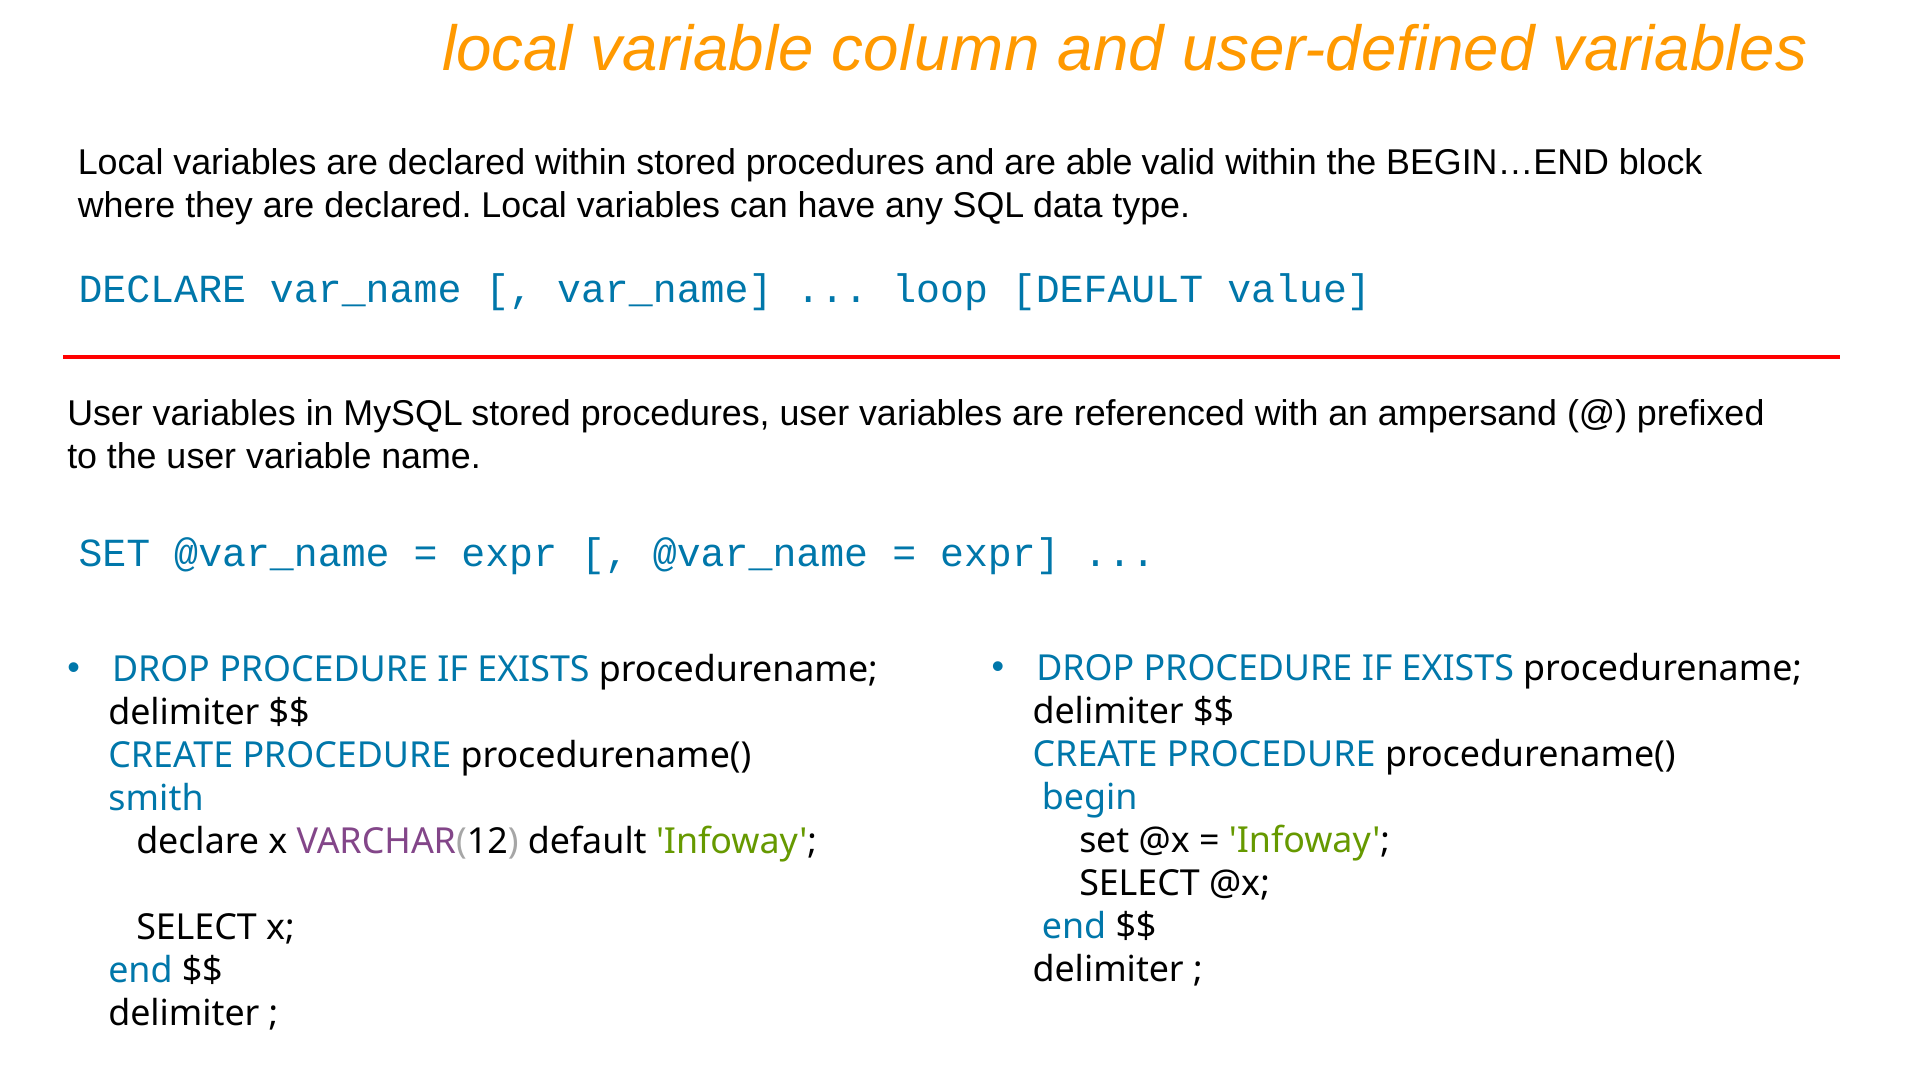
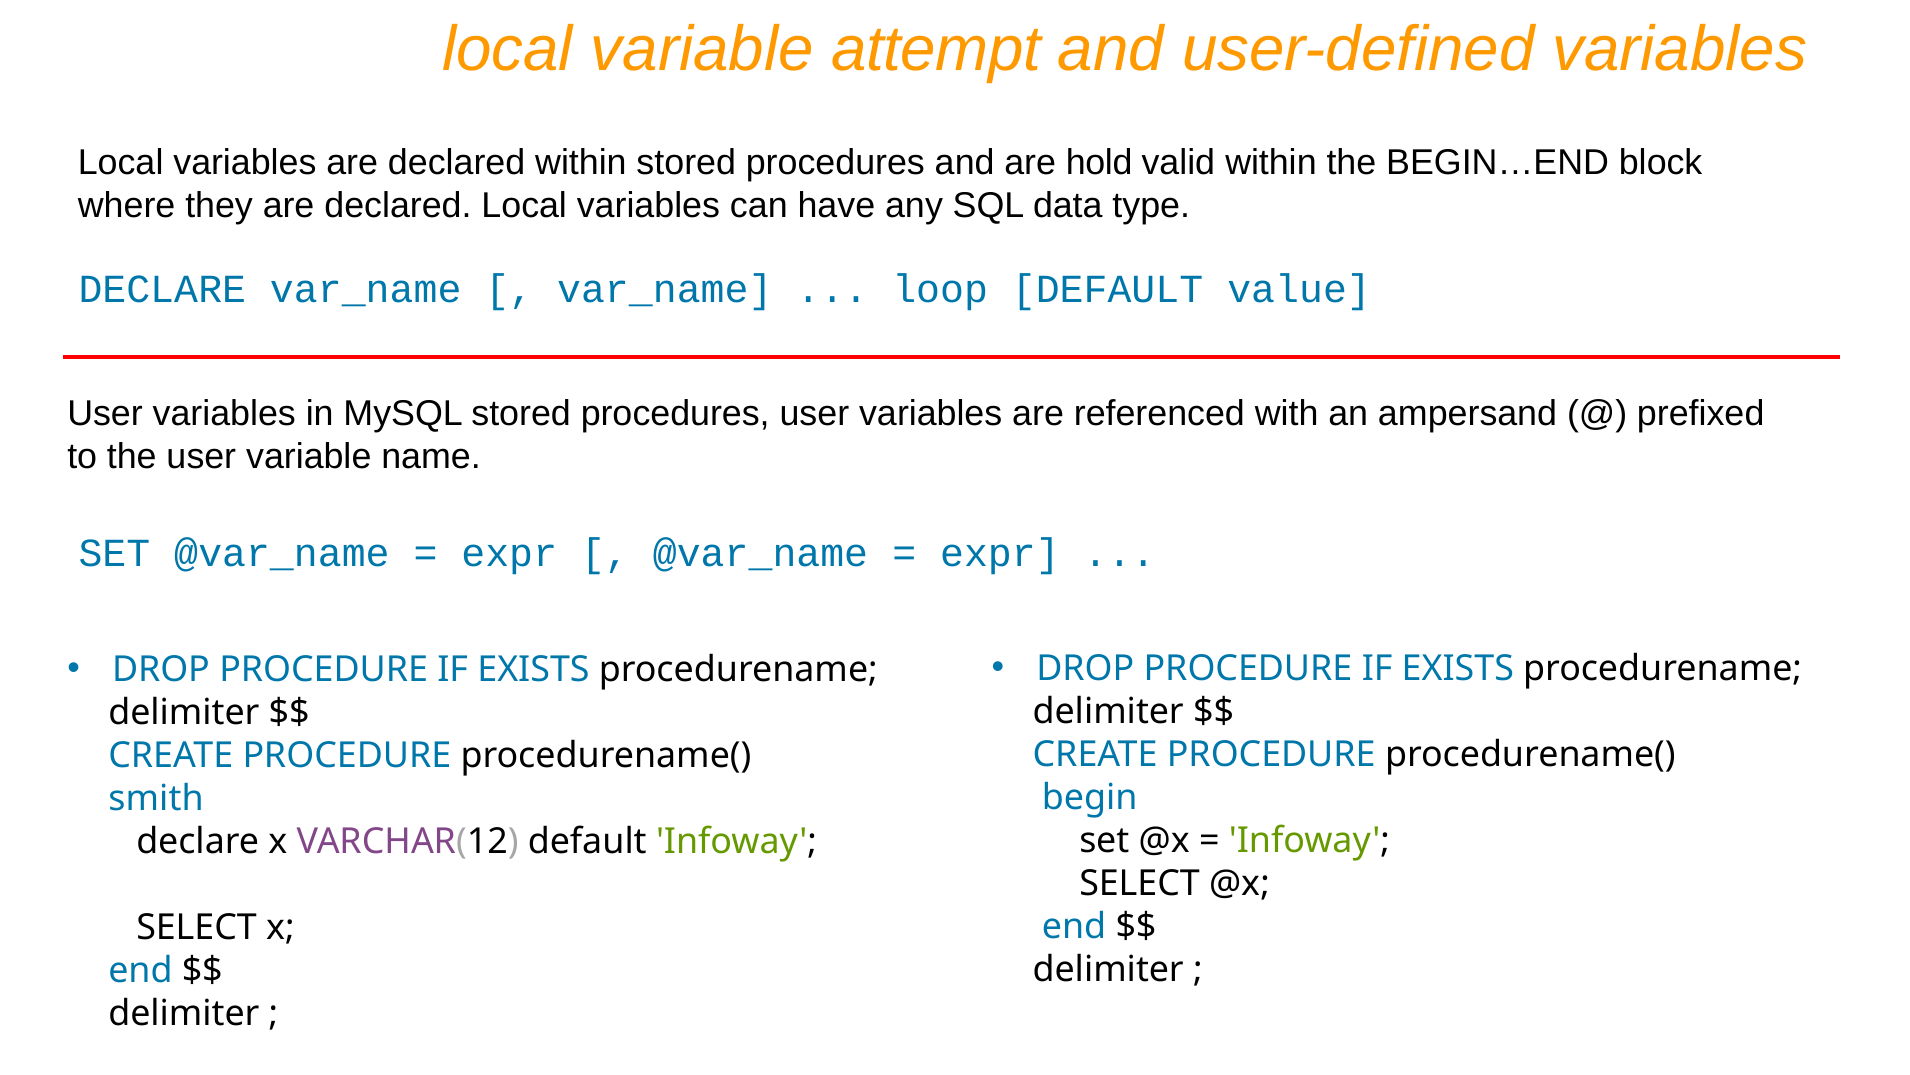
column: column -> attempt (936, 50)
able: able -> hold (1099, 162)
